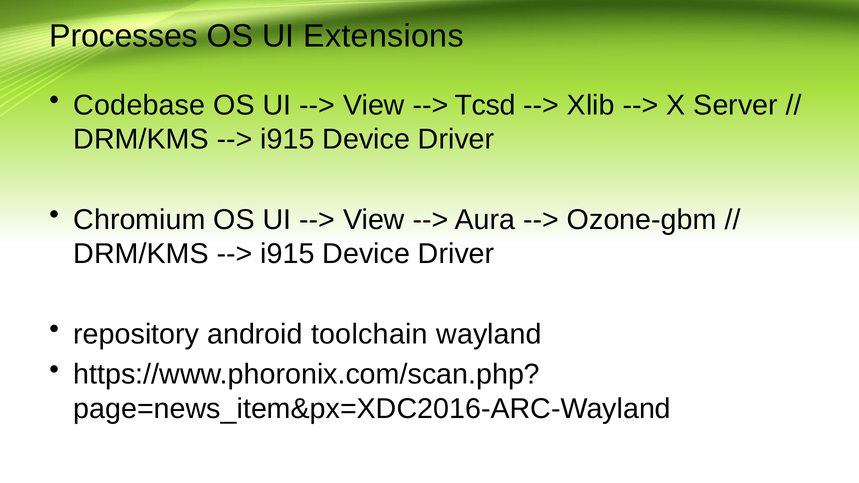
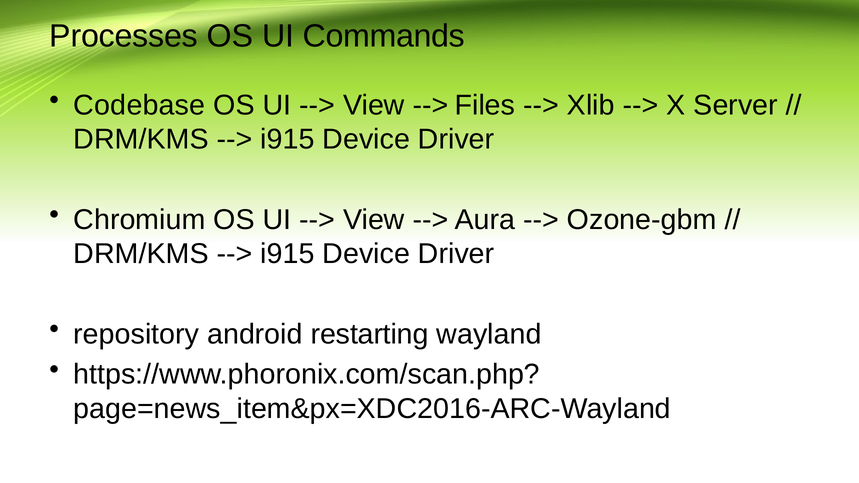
Extensions: Extensions -> Commands (384, 36)
Tcsd: Tcsd -> Files (485, 105)
toolchain: toolchain -> restarting (370, 334)
